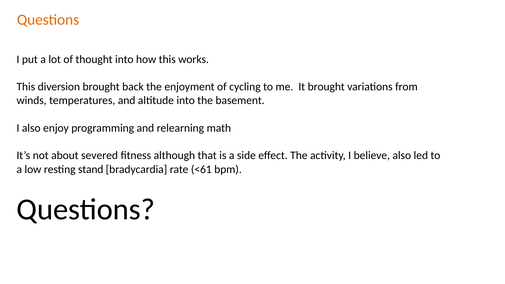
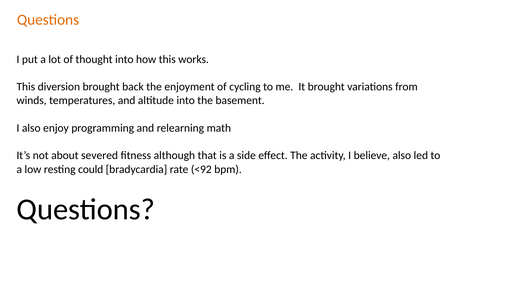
stand: stand -> could (91, 169)
<61: <61 -> <92 (201, 169)
